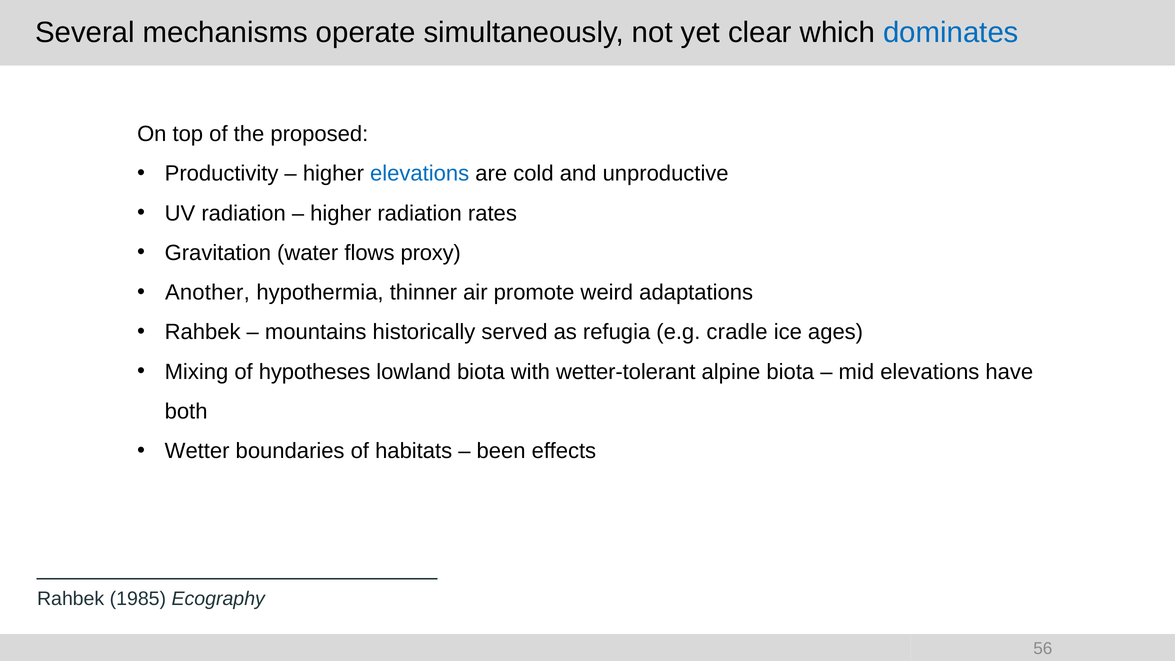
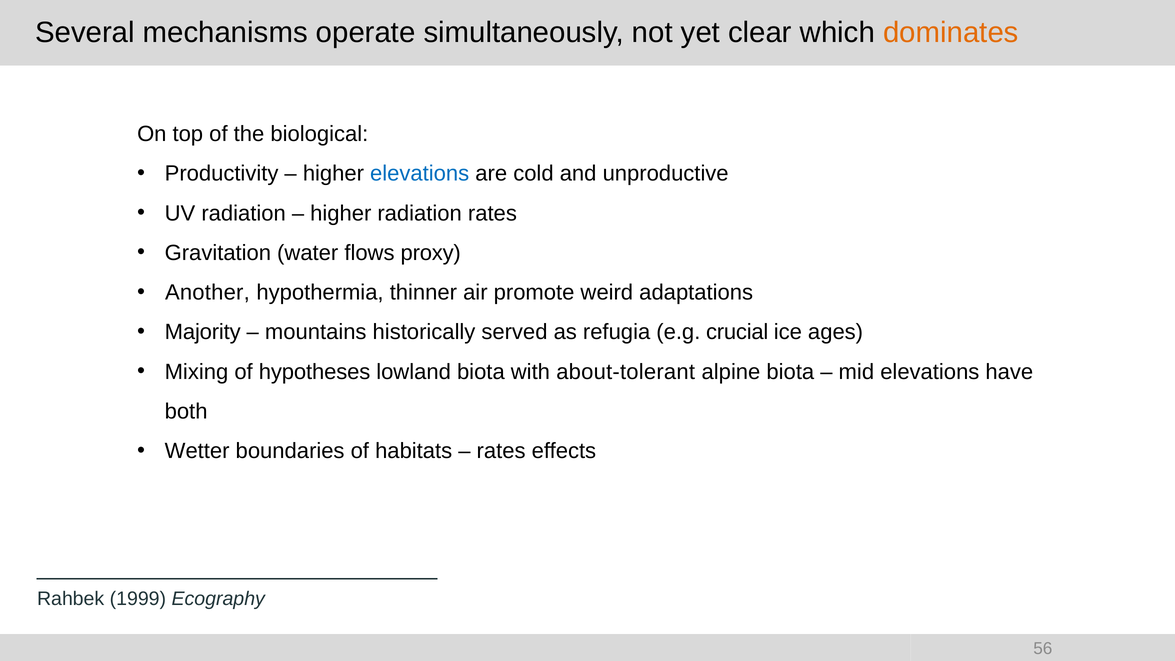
dominates colour: blue -> orange (951, 33)
proposed: proposed -> biological (319, 134)
Rahbek: Rahbek -> Majority (203, 332)
cradle: cradle -> crucial (737, 332)
wetter-tolerant: wetter-tolerant -> about-tolerant (626, 372)
been: been -> rates (501, 451)
1985: 1985 -> 1999 (138, 599)
